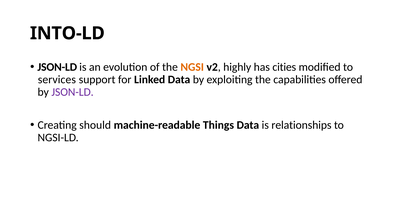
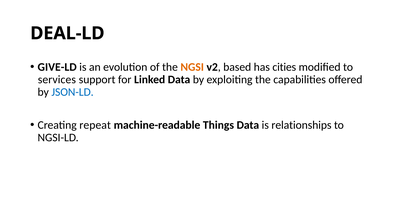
INTO-LD: INTO-LD -> DEAL-LD (67, 33)
JSON-LD: JSON-LD -> GIVE-LD (57, 67)
highly: highly -> based (237, 67)
JSON-LD colour: purple -> blue (73, 92)
should: should -> repeat (95, 125)
